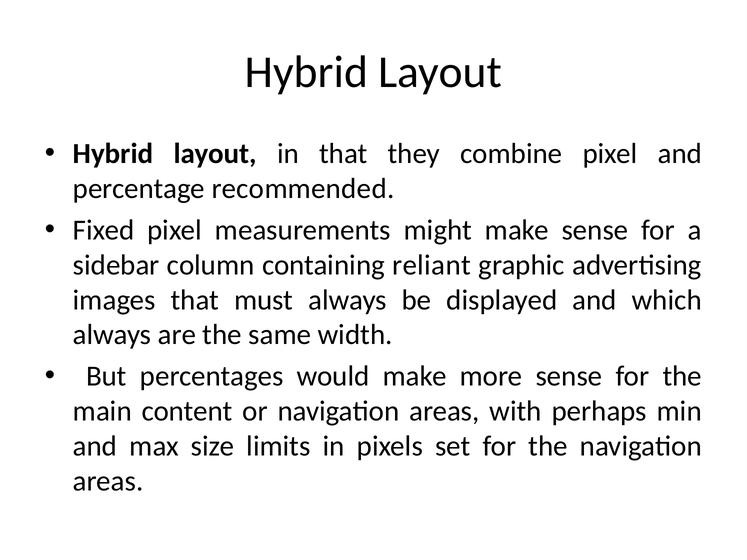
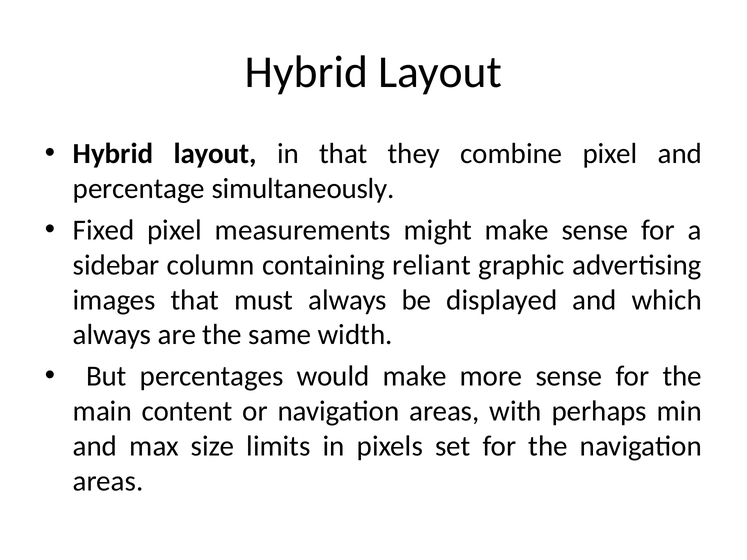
recommended: recommended -> simultaneously (303, 189)
